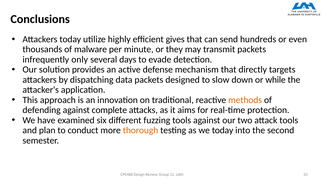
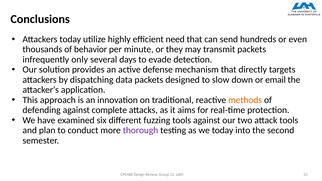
gives: gives -> need (175, 39)
malware: malware -> behavior (91, 49)
while: while -> email (276, 80)
thorough colour: orange -> purple (141, 130)
